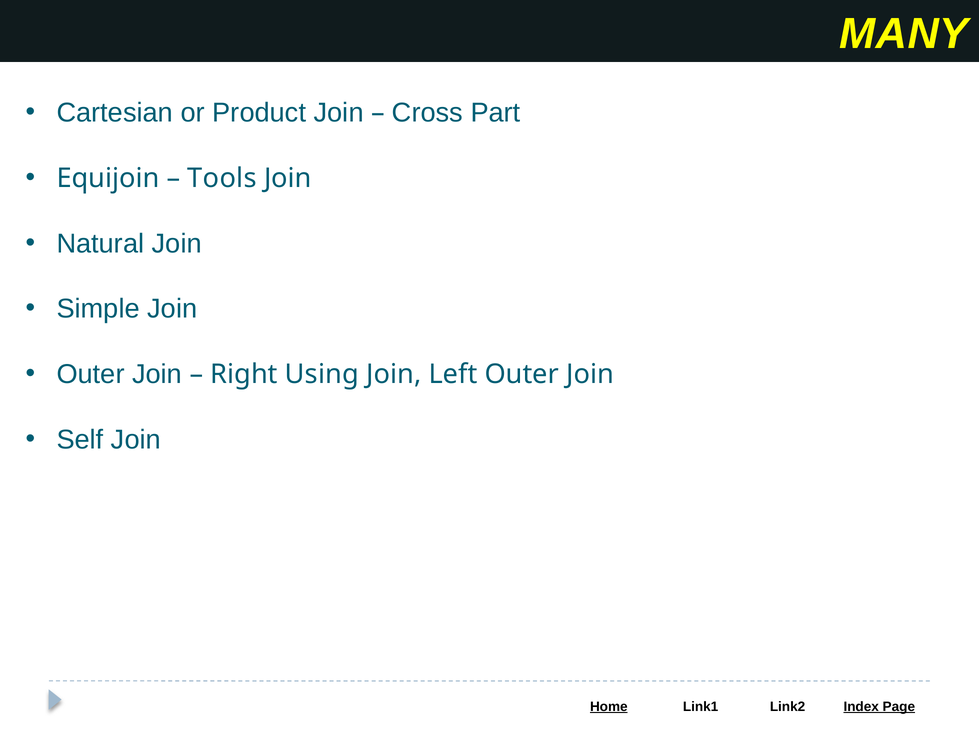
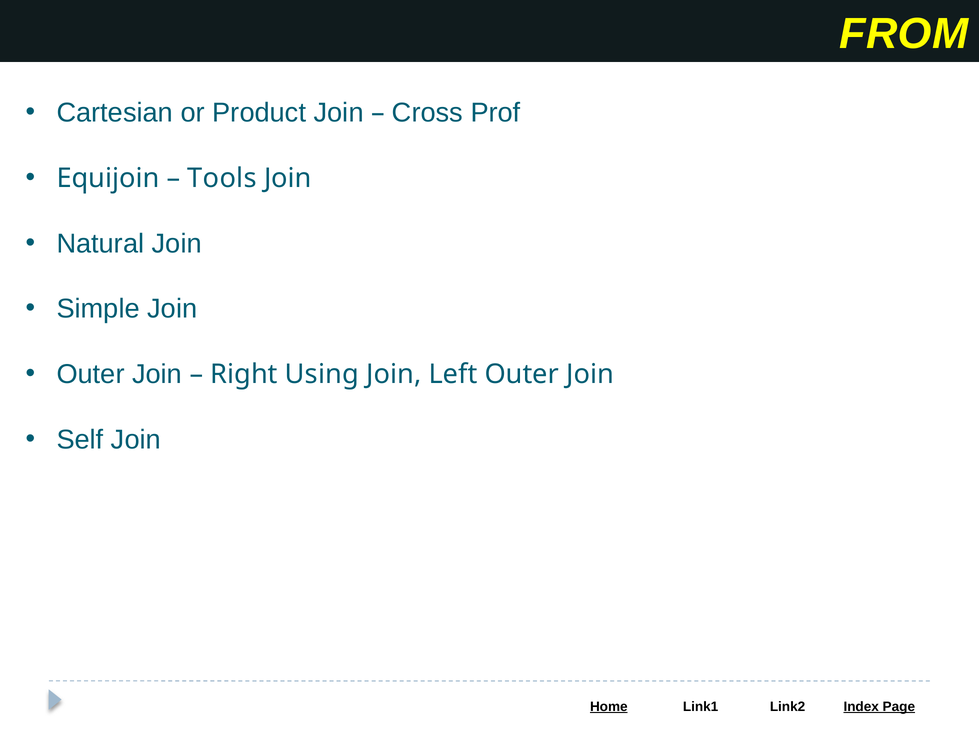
MANY: MANY -> FROM (904, 34)
Part: Part -> Prof (496, 113)
